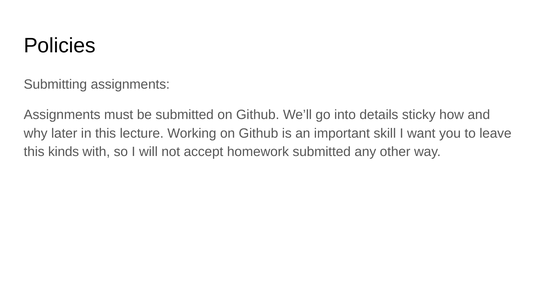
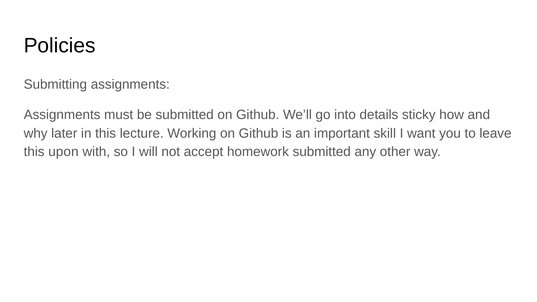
kinds: kinds -> upon (63, 152)
